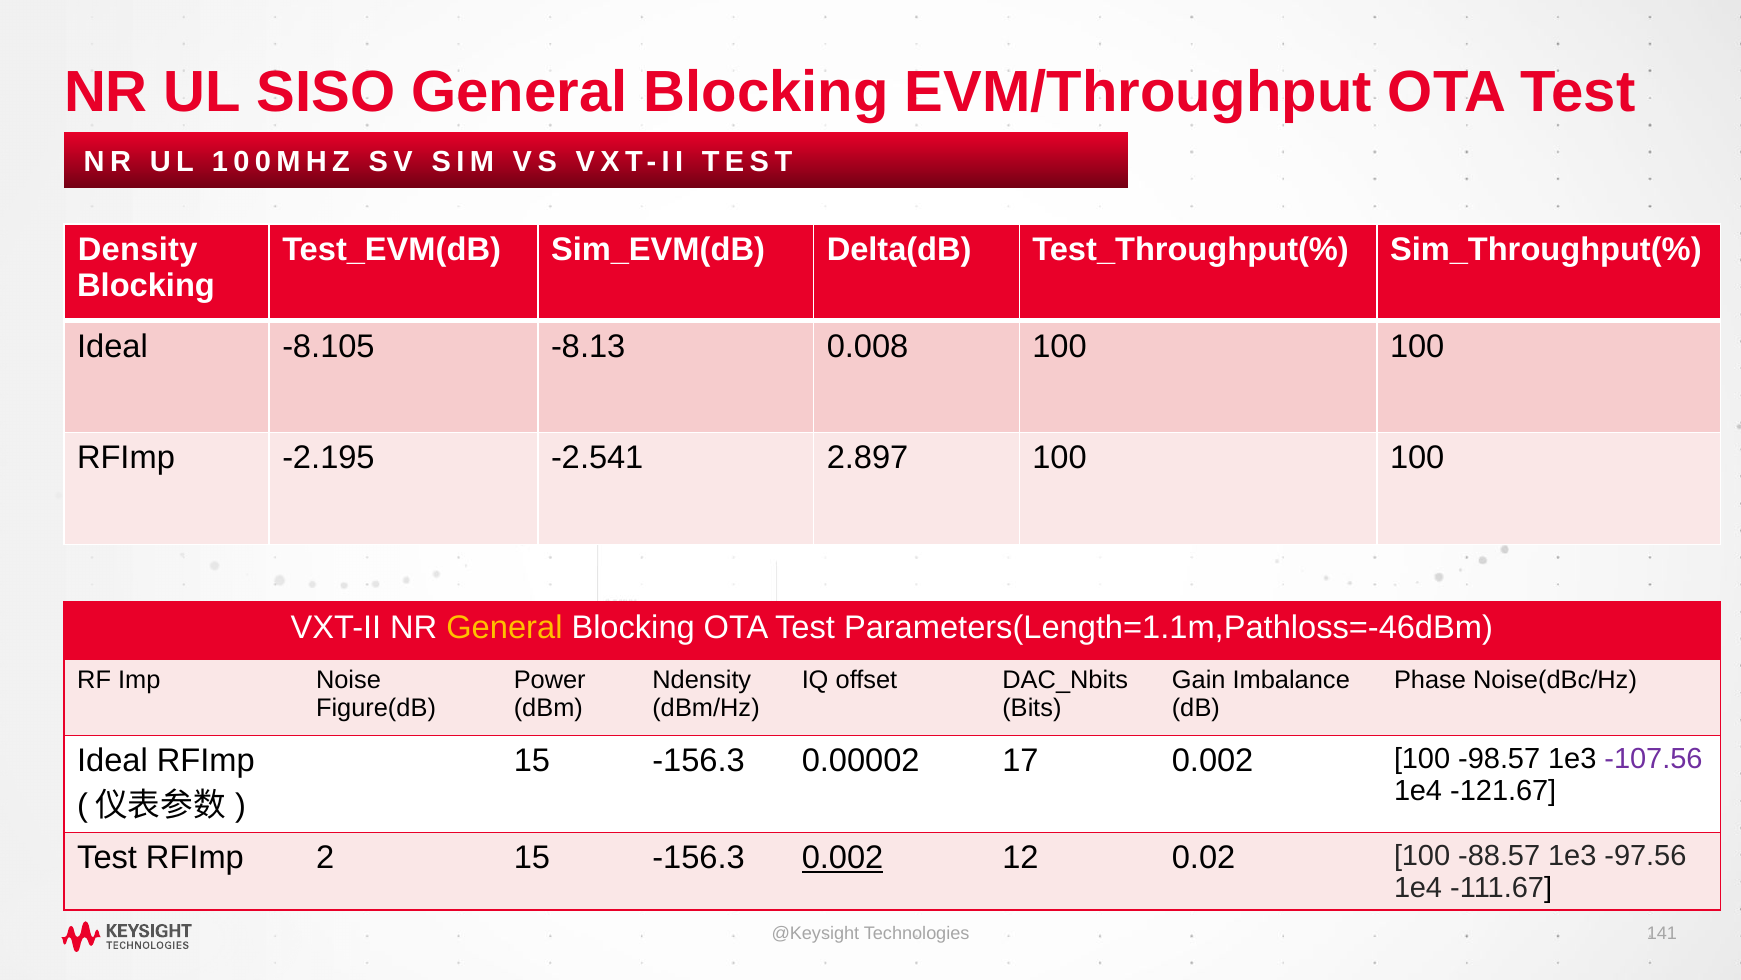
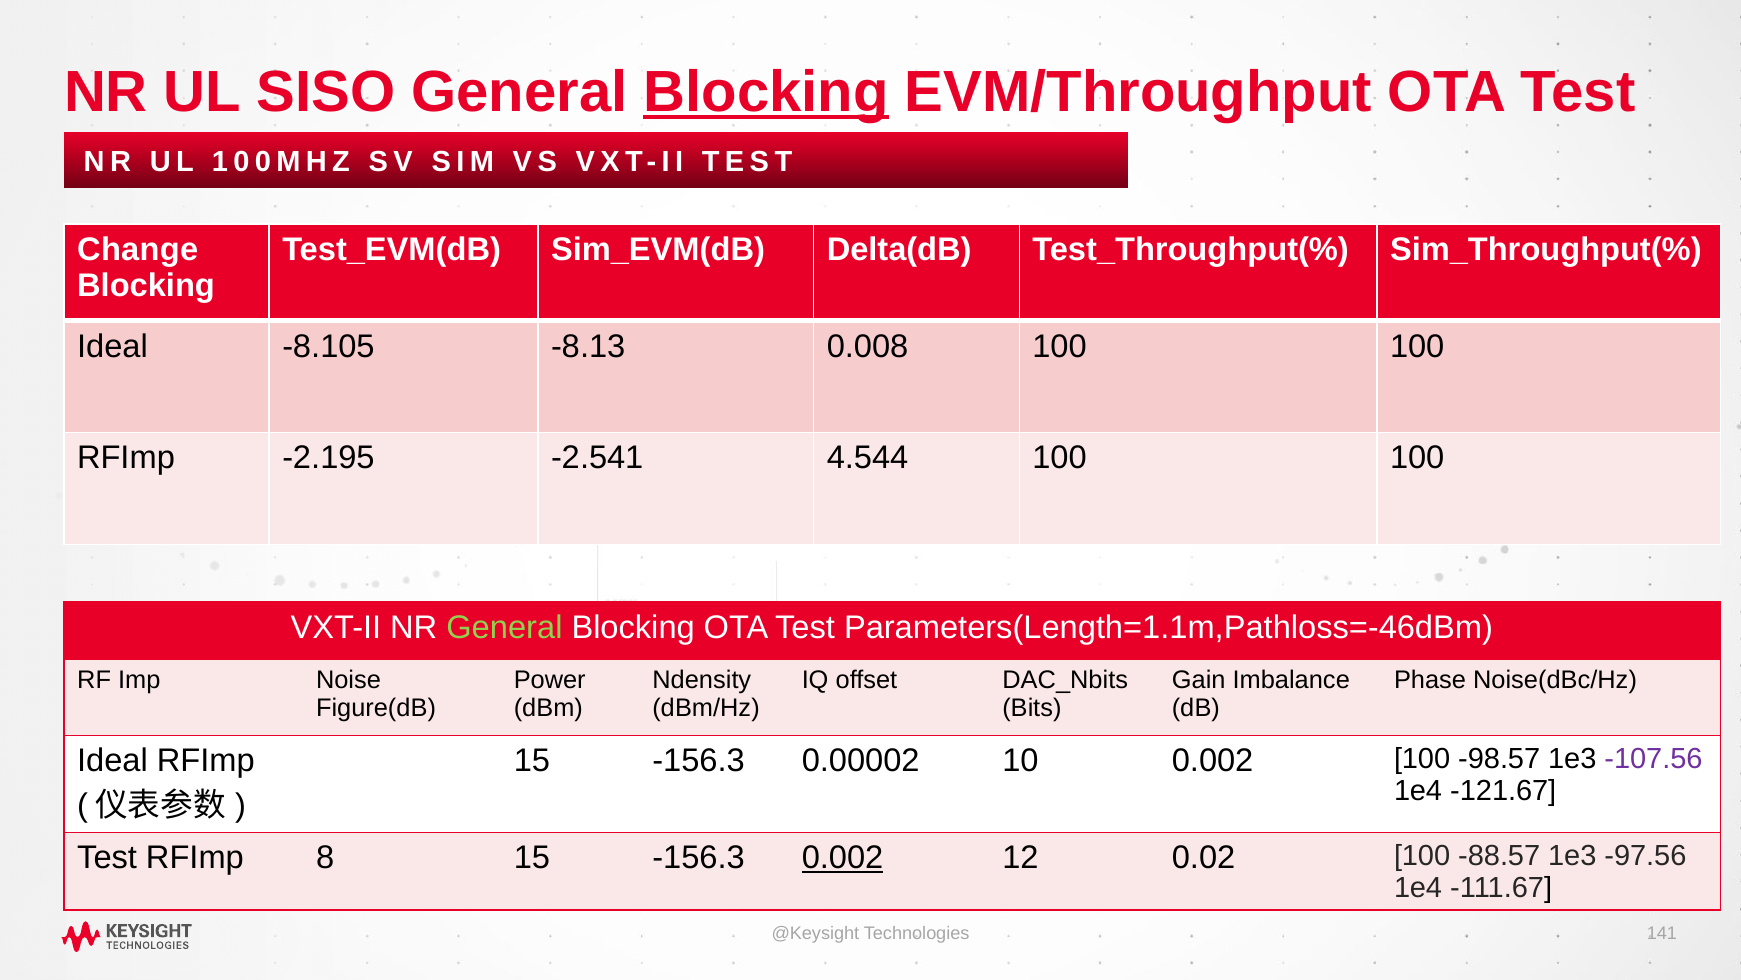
Blocking underline: none -> present (766, 92)
Density: Density -> Change (138, 249)
2.897: 2.897 -> 4.544 (868, 458)
General colour: yellow -> light green (504, 627)
17: 17 -> 10 (1020, 760)
2: 2 -> 8 (325, 857)
